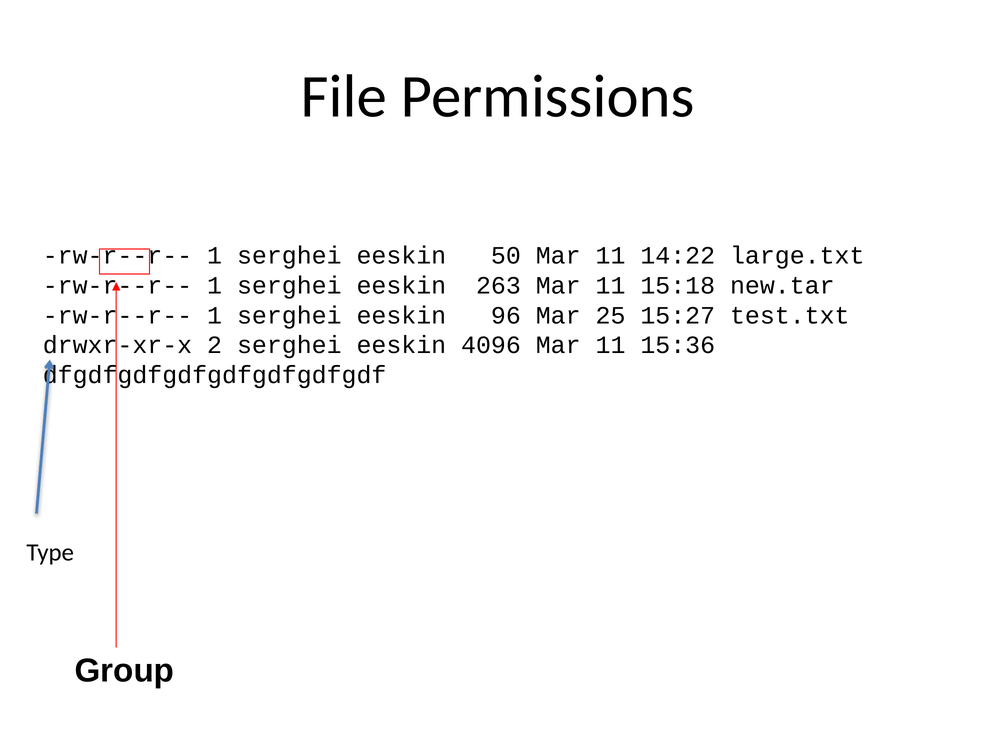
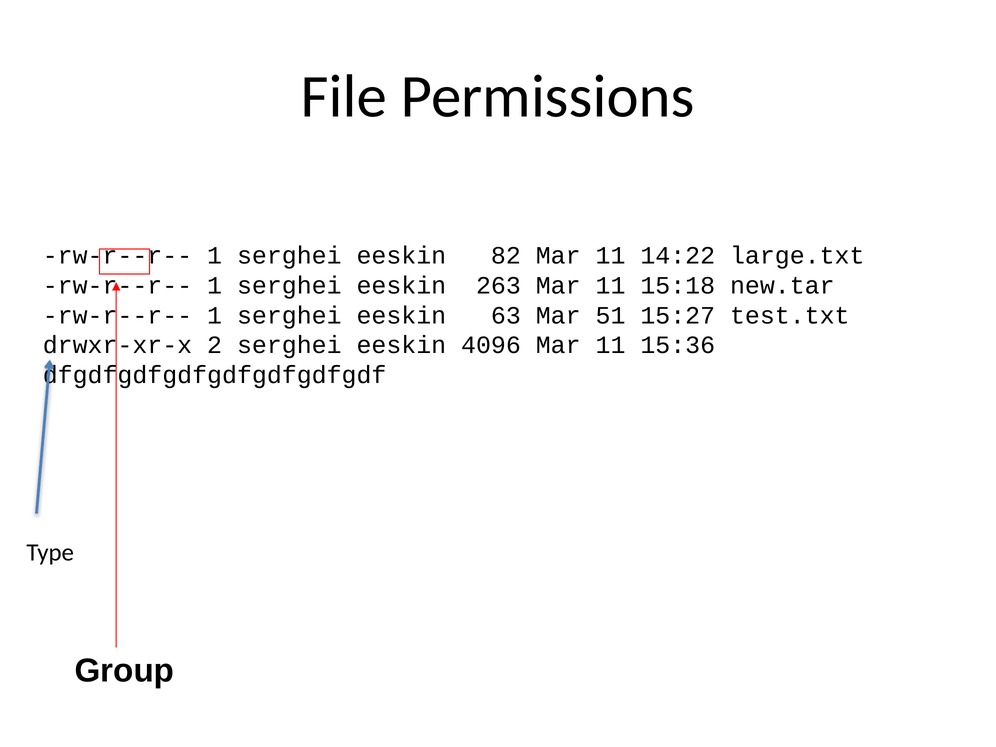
50: 50 -> 82 (506, 256)
96: 96 -> 63 (506, 315)
25: 25 -> 51 (611, 315)
